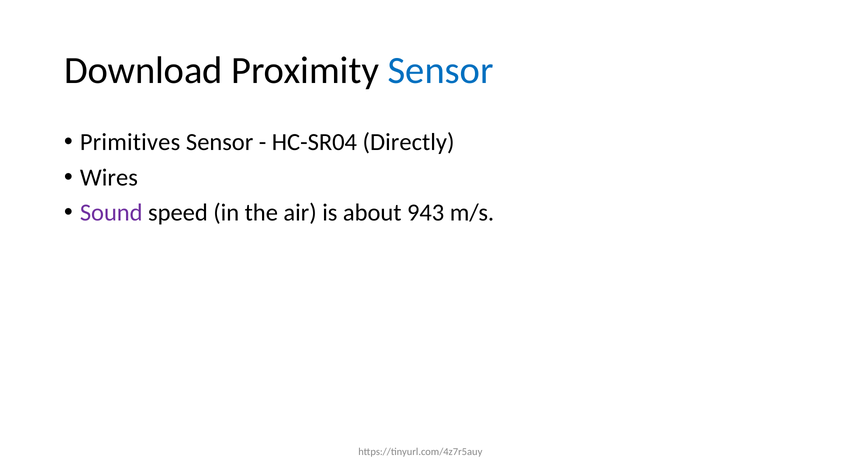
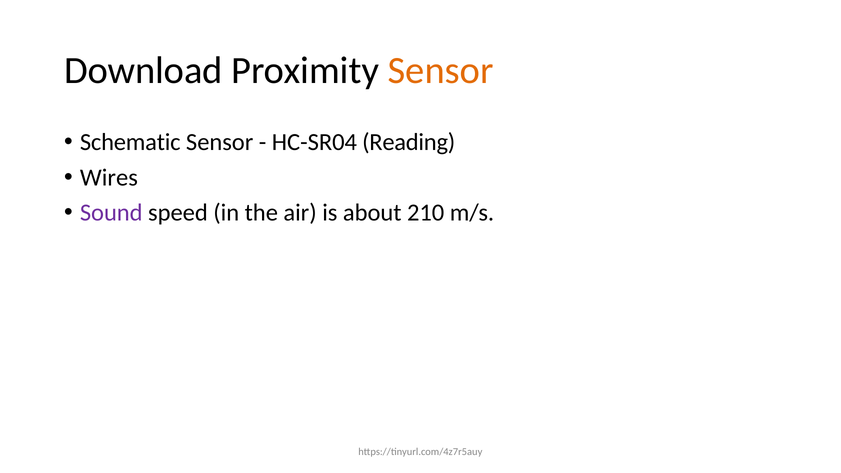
Sensor colour: blue -> orange (441, 71)
Primitives: Primitives -> Schematic (130, 142)
Directly: Directly -> Reading (409, 142)
943: 943 -> 210 (426, 213)
